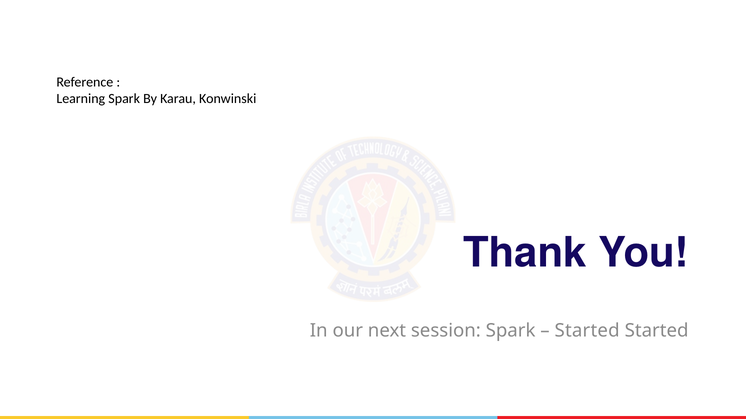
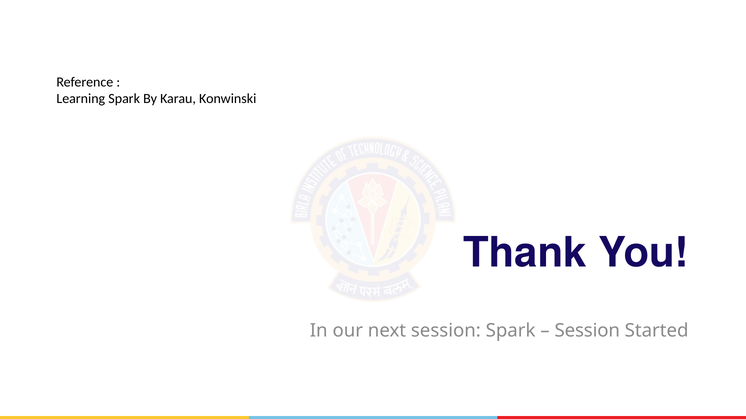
Started: Started -> Session (587, 331)
